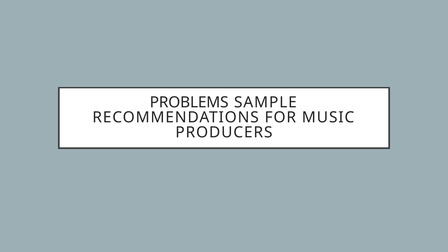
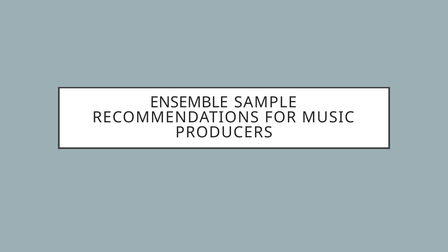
PROBLEMS: PROBLEMS -> ENSEMBLE (189, 102)
